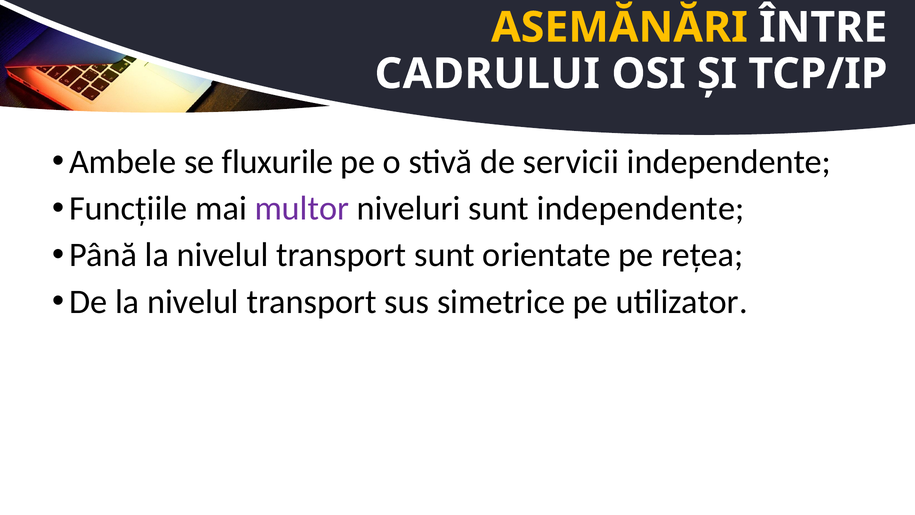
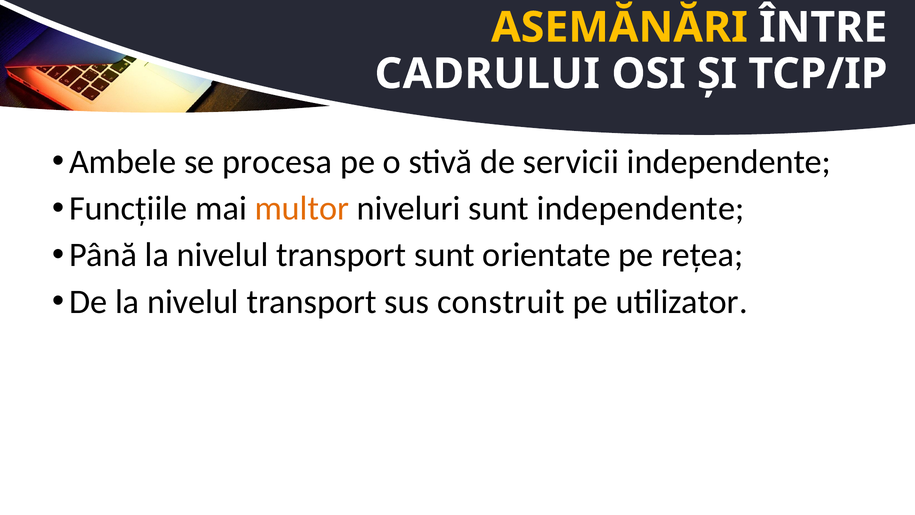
fluxurile: fluxurile -> procesa (277, 162)
multor colour: purple -> orange (302, 208)
simetrice: simetrice -> construit (501, 302)
